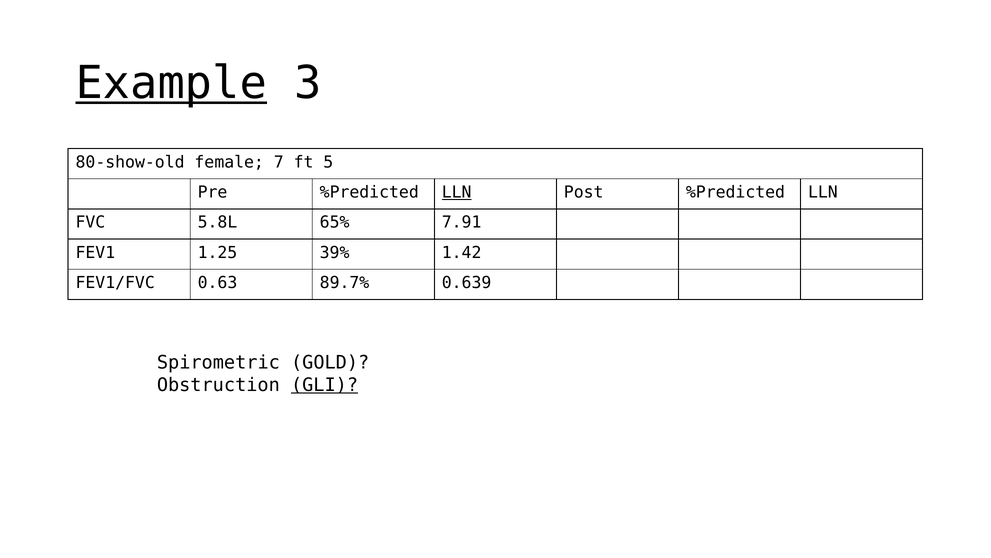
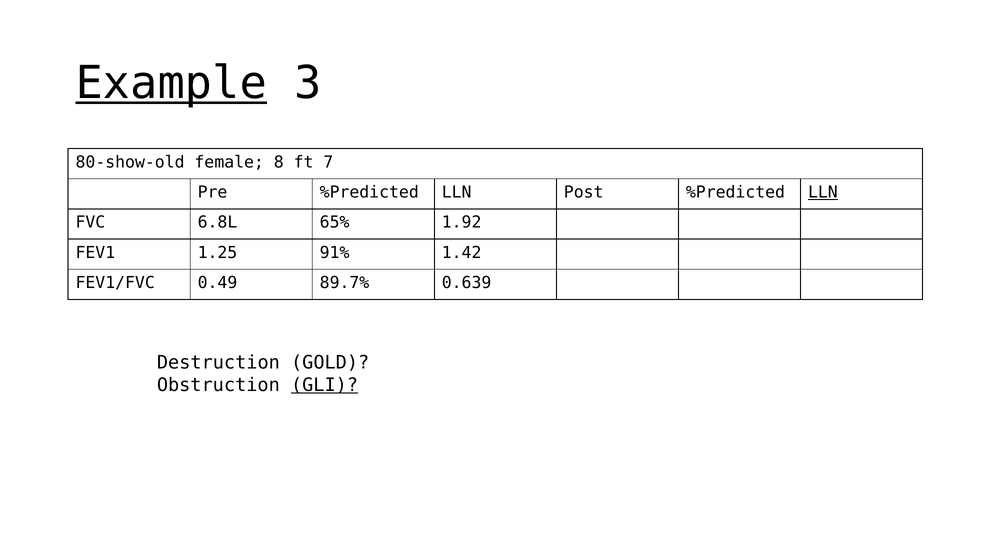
7: 7 -> 8 (279, 162)
5: 5 -> 7 (328, 162)
LLN underline: present -> none (457, 192)
LLN underline: none -> present (823, 192)
5.8L: 5.8L -> 6.8L (217, 222)
7.91: 7.91 -> 1.92 (462, 222)
39%: 39% -> 91% (335, 252)
0.63: 0.63 -> 0.49 (217, 282)
Spirometric: Spirometric -> Destruction (218, 362)
